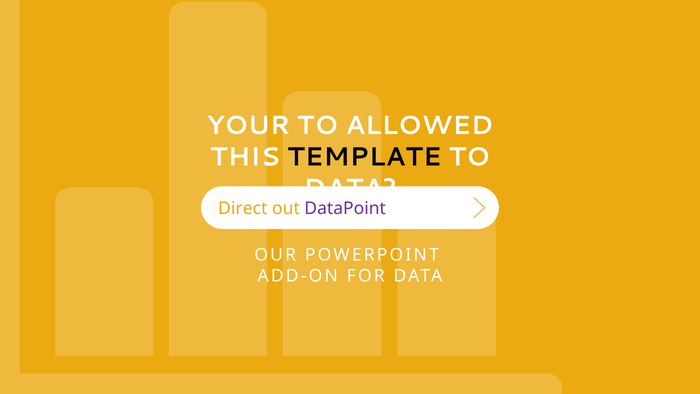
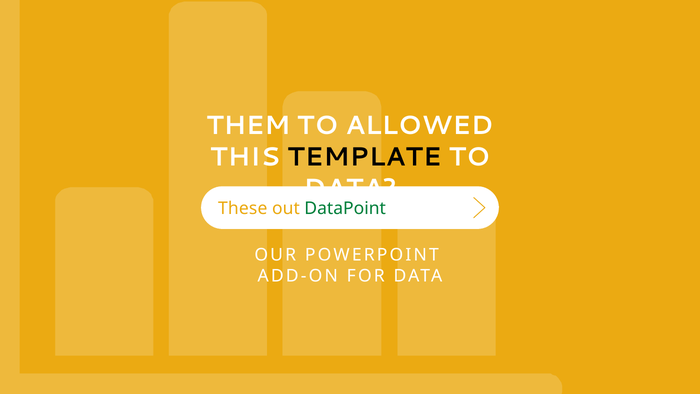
YOUR: YOUR -> THEM (248, 126)
Direct: Direct -> These (243, 209)
DataPoint colour: purple -> green (345, 209)
